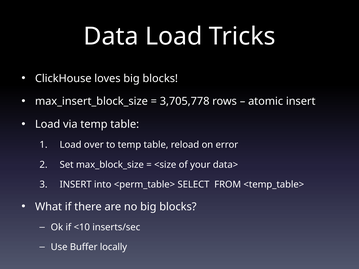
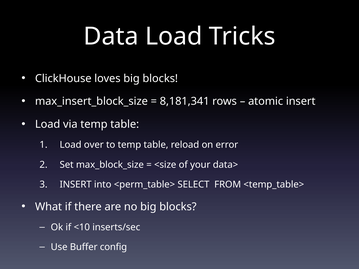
3,705,778: 3,705,778 -> 8,181,341 (185, 101)
locally: locally -> config (113, 247)
